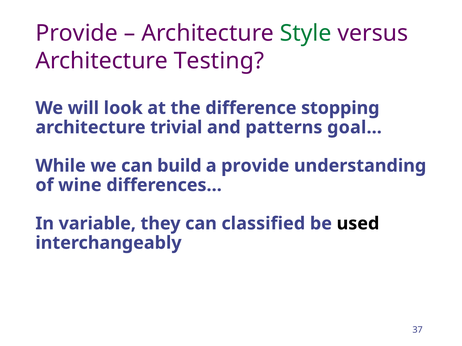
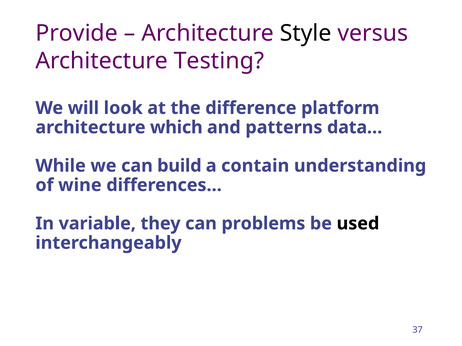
Style colour: green -> black (306, 33)
stopping: stopping -> platform (340, 108)
trivial: trivial -> which (176, 128)
goal…: goal… -> data… (355, 128)
a provide: provide -> contain (255, 166)
classified: classified -> problems (263, 224)
